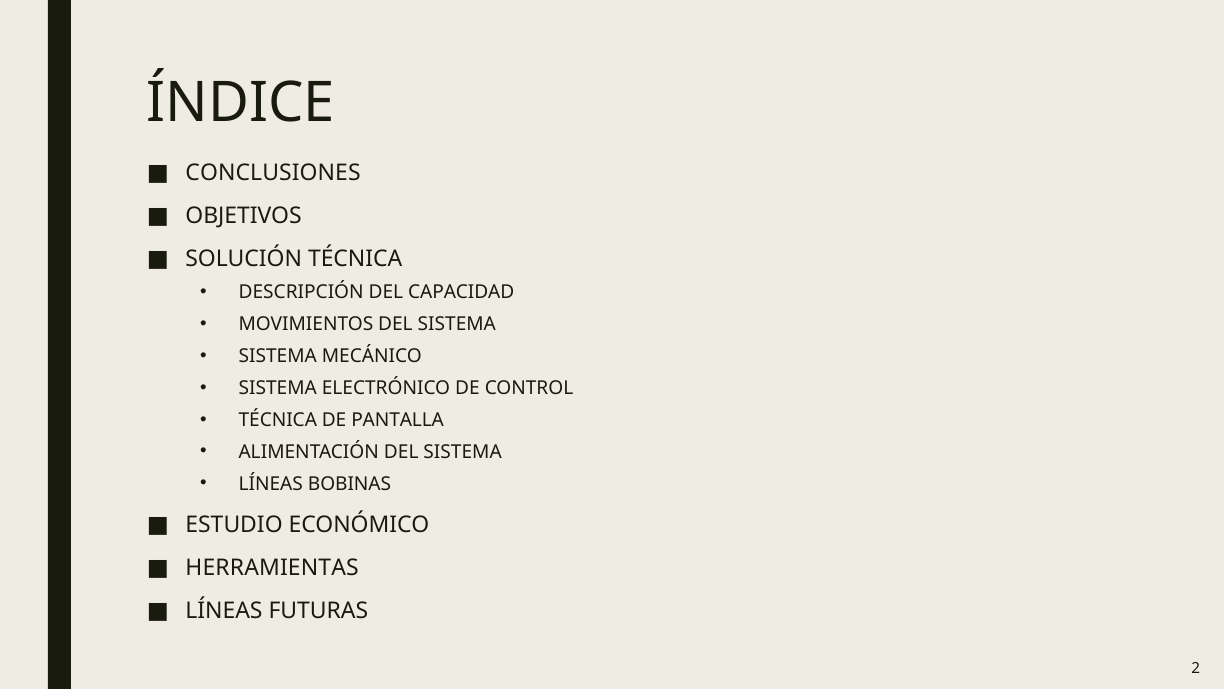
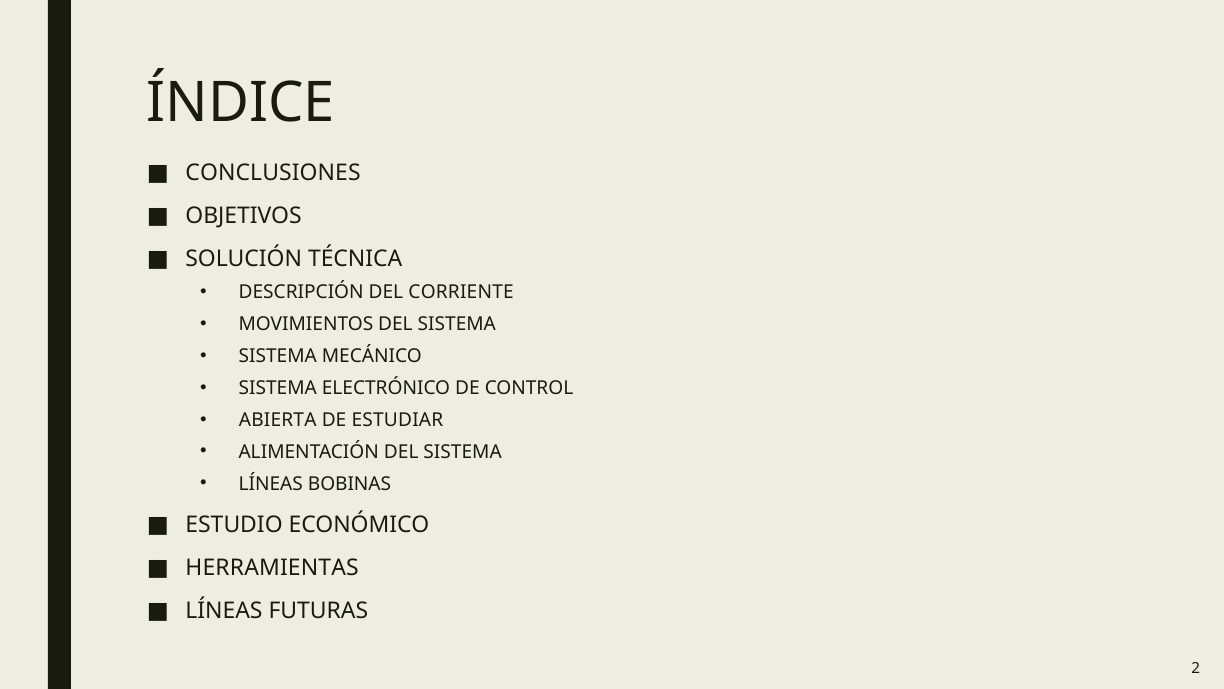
CAPACIDAD: CAPACIDAD -> CORRIENTE (461, 292)
TÉCNICA: TÉCNICA -> ABIERTA (278, 420)
PANTALLA: PANTALLA -> ESTUDIAR (397, 420)
